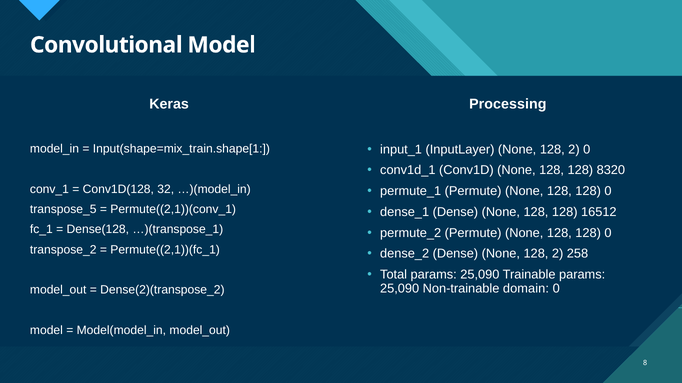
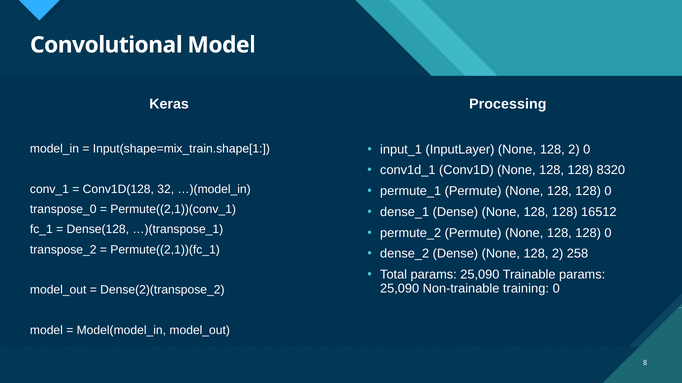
transpose_5: transpose_5 -> transpose_0 (63, 210)
domain: domain -> training (526, 289)
